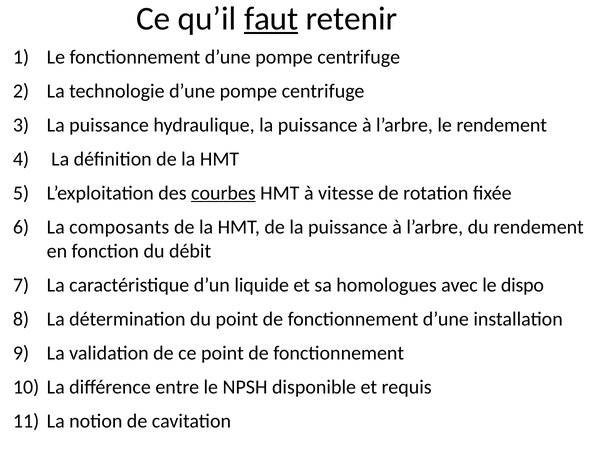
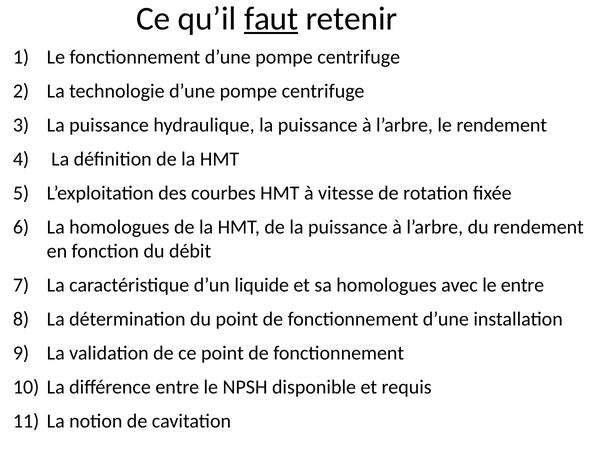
courbes underline: present -> none (223, 193)
La composants: composants -> homologues (119, 227)
le dispo: dispo -> entre (522, 285)
